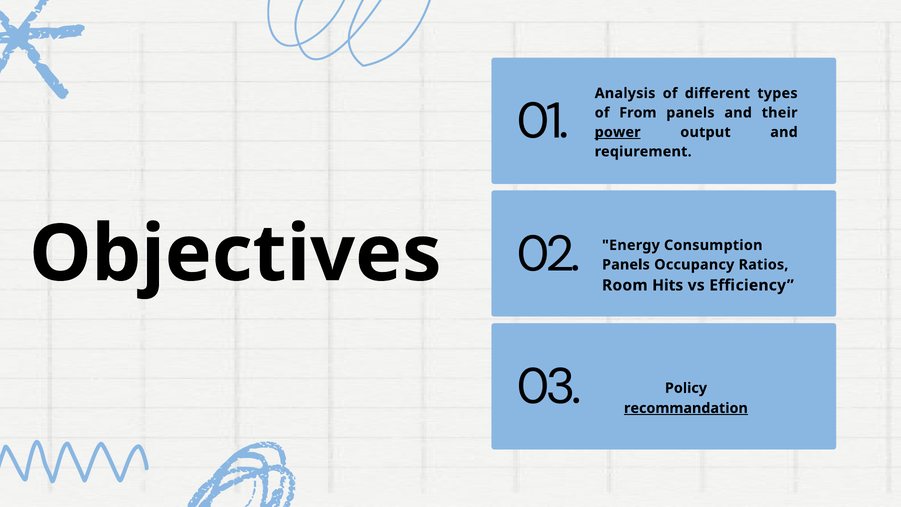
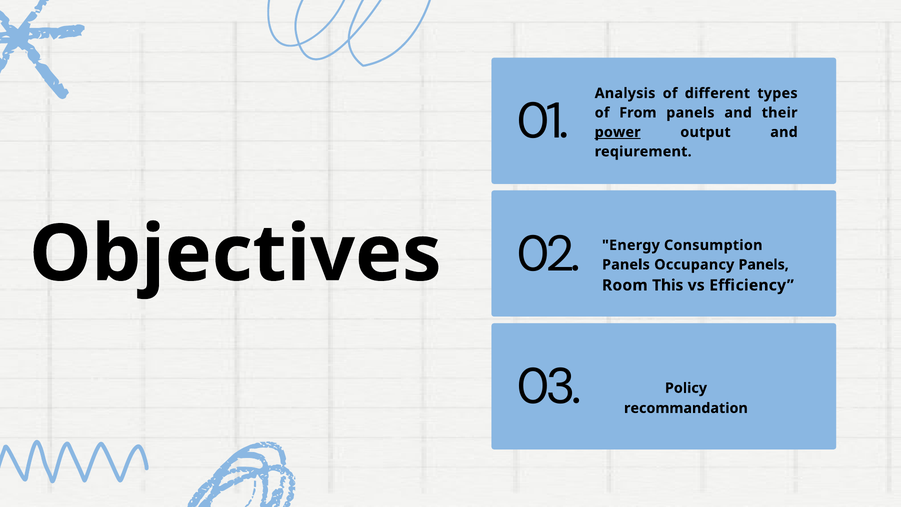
Occupancy Ratios: Ratios -> Panels (764, 265)
Hits: Hits -> This (668, 285)
recommandation underline: present -> none (686, 408)
